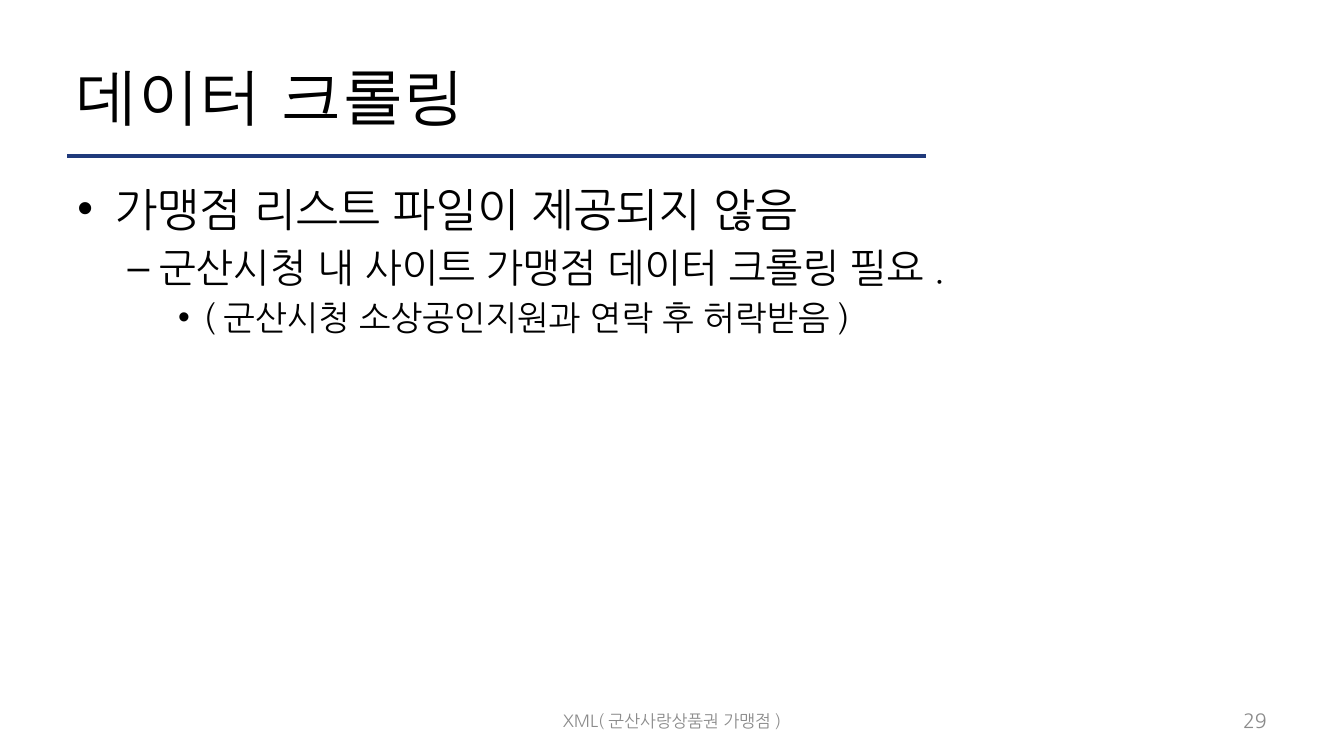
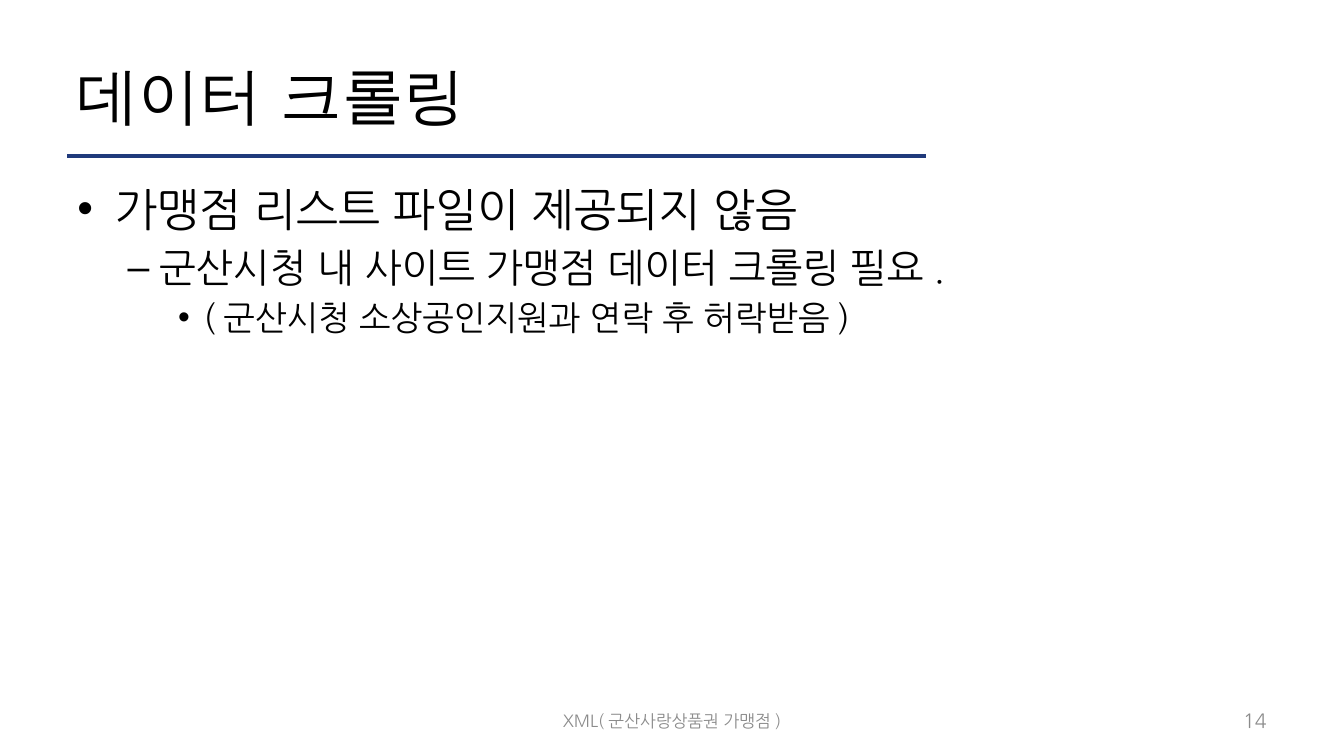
29: 29 -> 14 (1255, 722)
